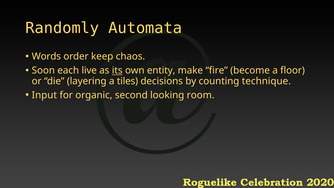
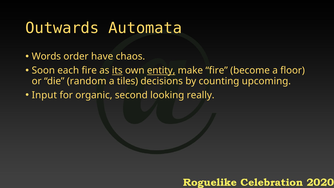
Randomly: Randomly -> Outwards (62, 28)
keep: keep -> have (102, 56)
each live: live -> fire (89, 70)
entity underline: none -> present (161, 70)
layering: layering -> random (87, 81)
technique: technique -> upcoming (266, 81)
room: room -> really (201, 95)
